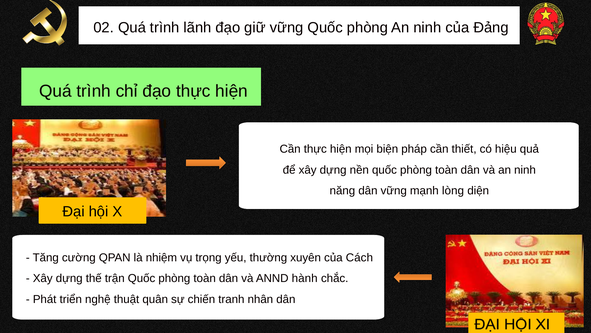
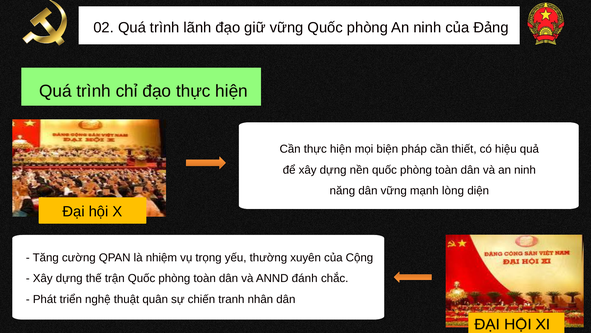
Cách: Cách -> Cộng (359, 257)
hành: hành -> đánh (305, 278)
